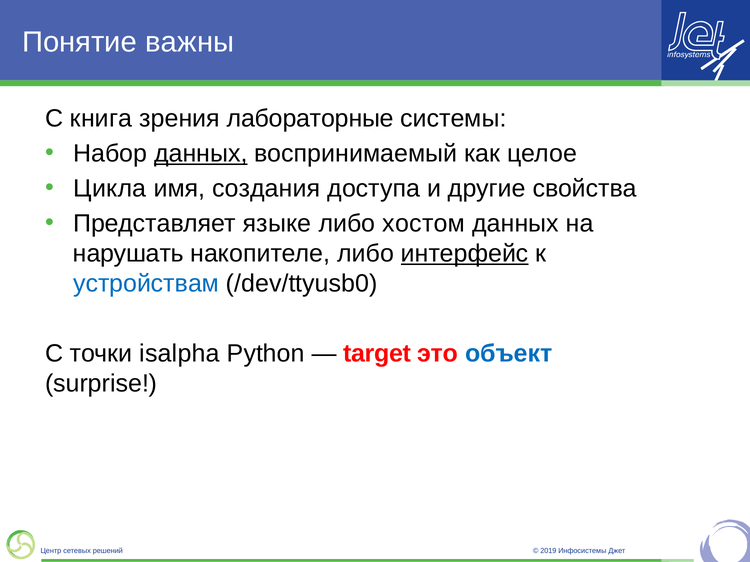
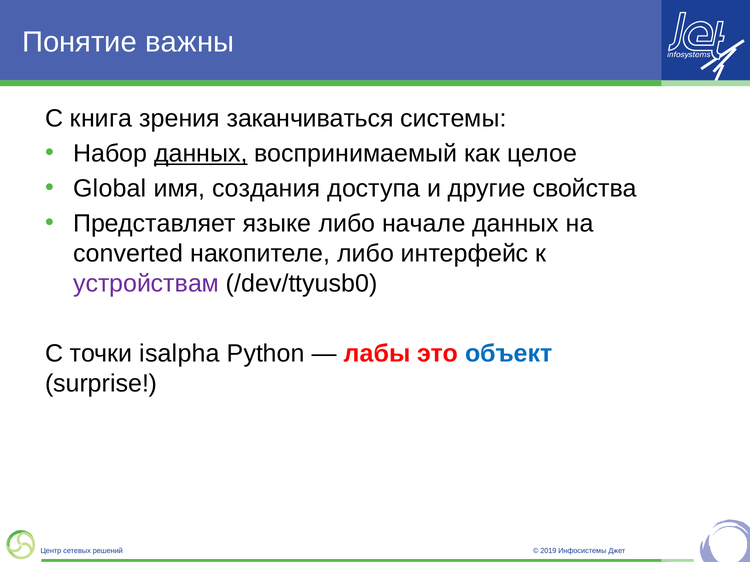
лабораторные: лабораторные -> заканчиваться (310, 119)
Цикла: Цикла -> Global (110, 189)
хостом: хостом -> начале (424, 224)
нарушать: нарушать -> converted (128, 254)
интерфейс underline: present -> none (465, 254)
устройствам colour: blue -> purple (146, 284)
target: target -> лабы (377, 354)
